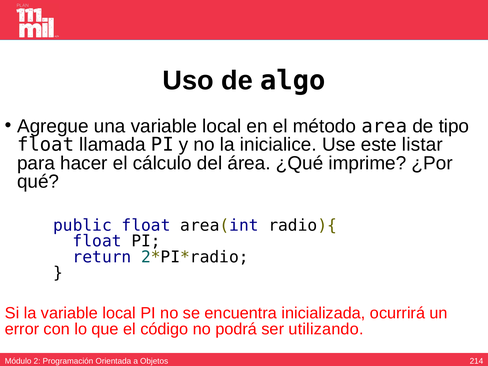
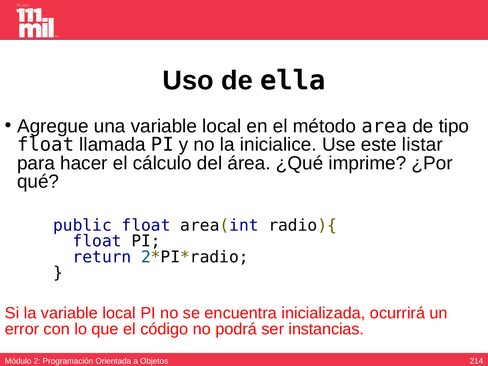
algo: algo -> ella (293, 80)
utilizando: utilizando -> instancias (326, 329)
